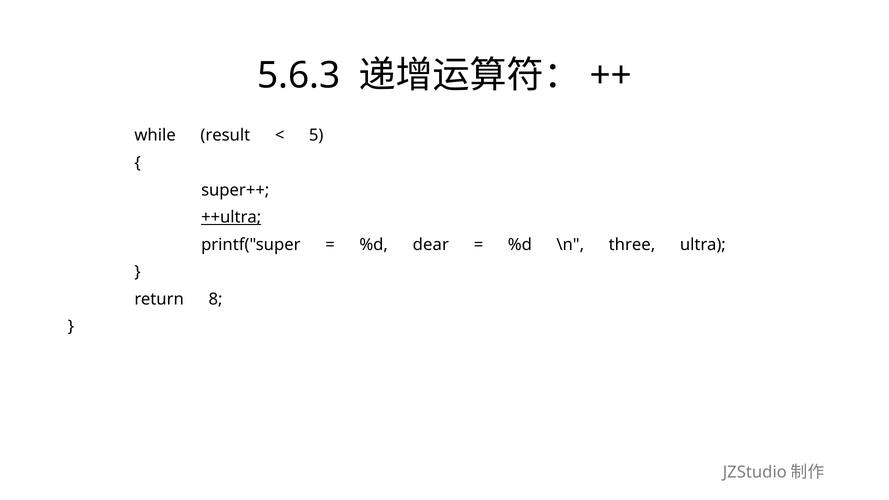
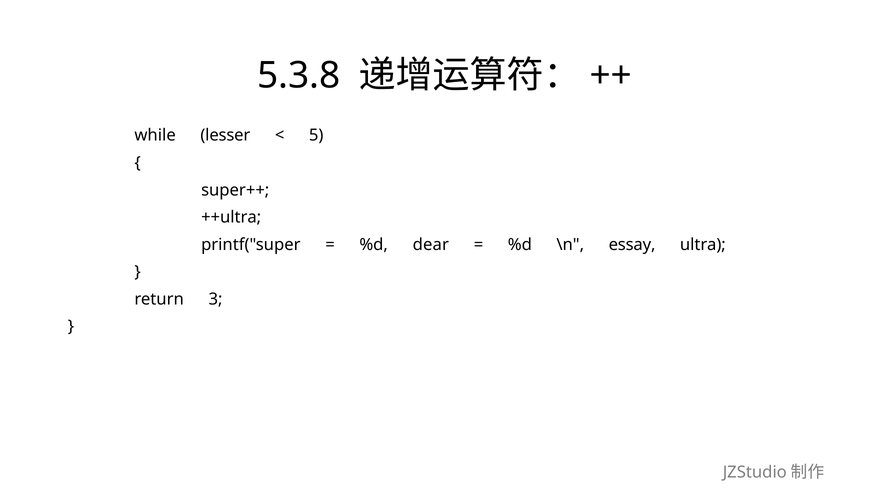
5.6.3: 5.6.3 -> 5.3.8 (299, 75)
result: result -> lesser (225, 136)
++ultra underline: present -> none (231, 217)
three: three -> essay (632, 245)
8: 8 -> 3 (216, 299)
